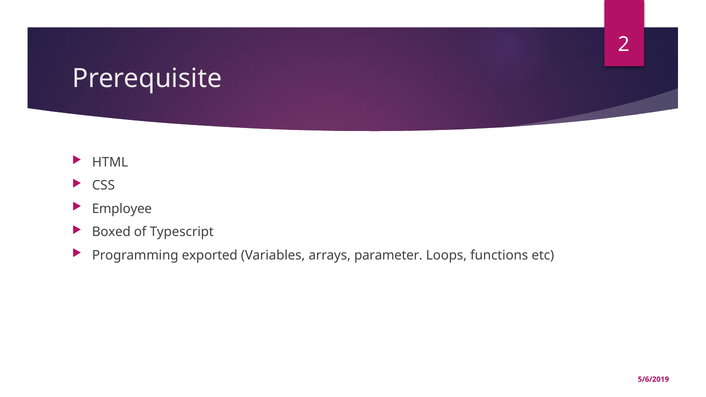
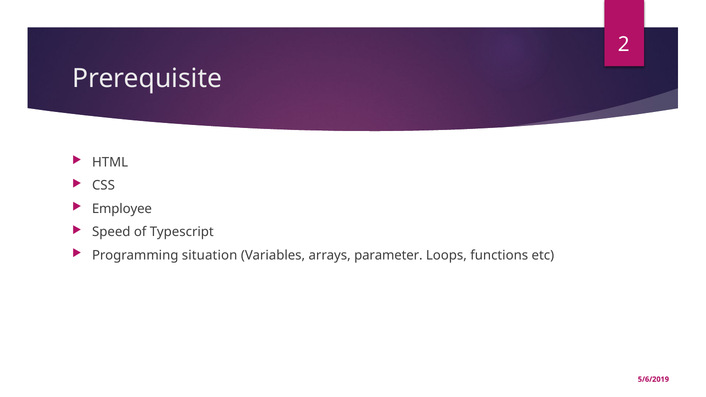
Boxed: Boxed -> Speed (111, 232)
exported: exported -> situation (210, 255)
